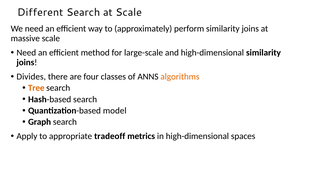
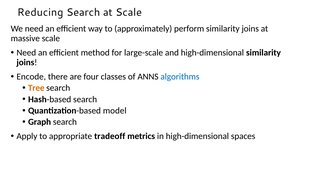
Different: Different -> Reducing (40, 12)
Divides: Divides -> Encode (31, 77)
algorithms colour: orange -> blue (180, 77)
